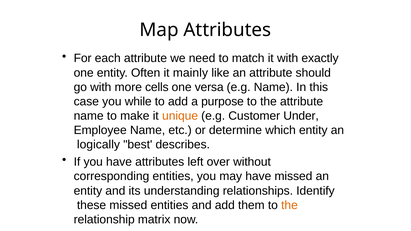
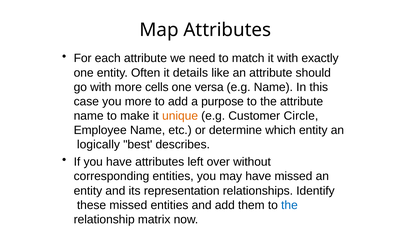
mainly: mainly -> details (190, 73)
you while: while -> more (138, 102)
Under: Under -> Circle (301, 116)
understanding: understanding -> representation (182, 191)
the colour: orange -> blue (289, 205)
